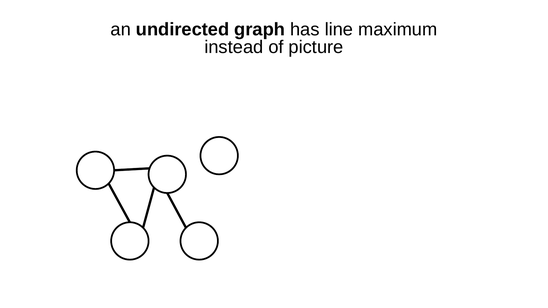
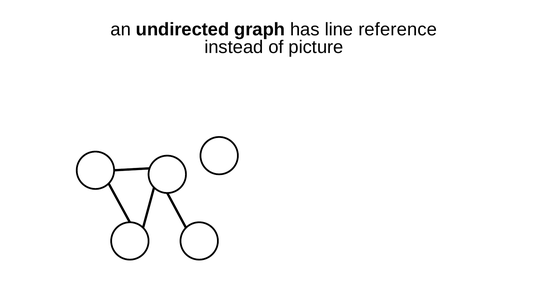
maximum: maximum -> reference (398, 30)
